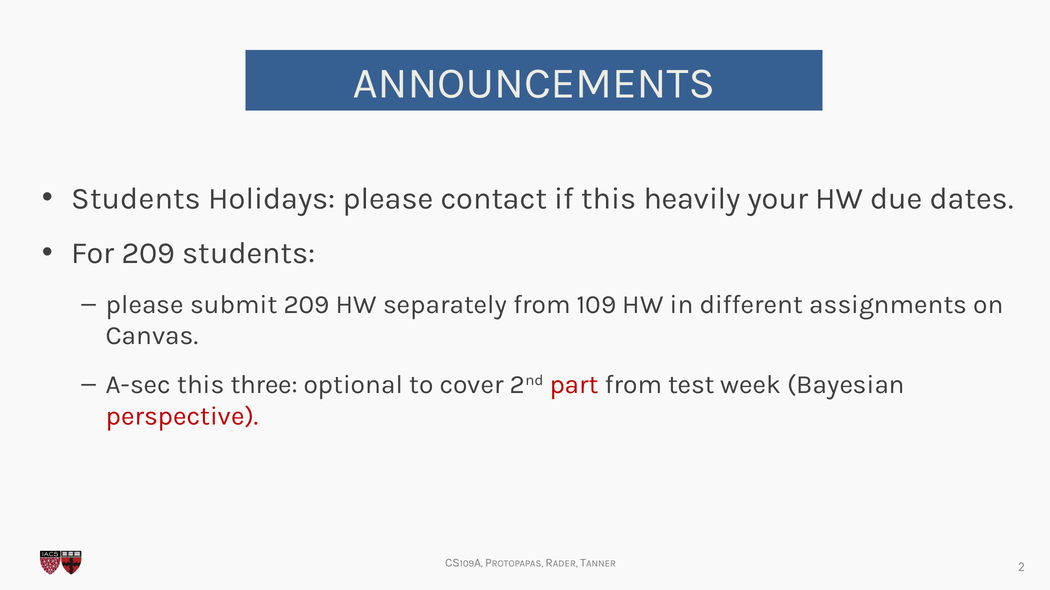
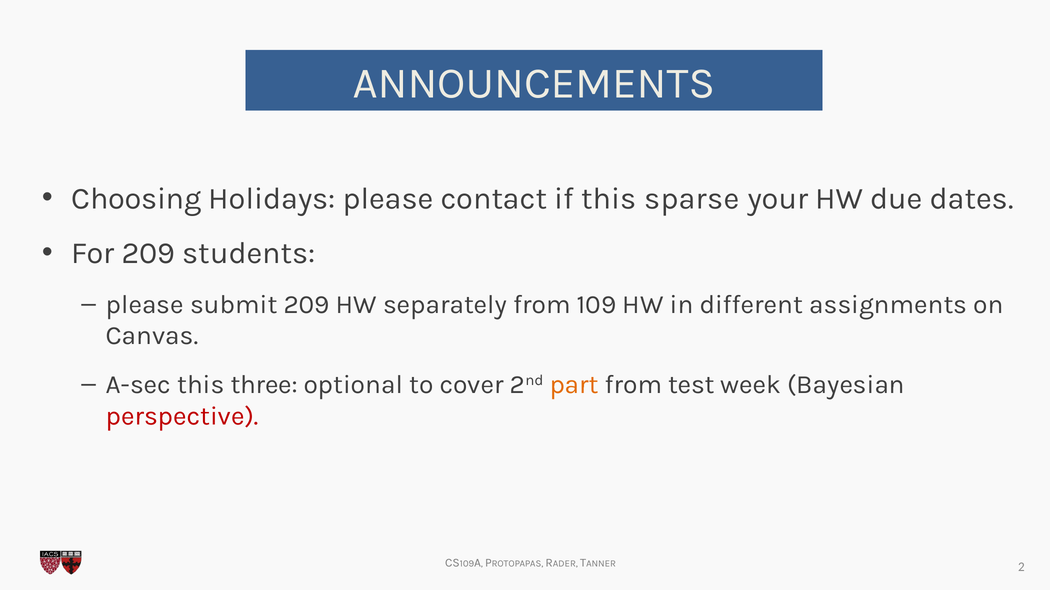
Students: Students -> Choosing (136, 199)
heavily: heavily -> sparse (692, 199)
part colour: red -> orange (574, 385)
